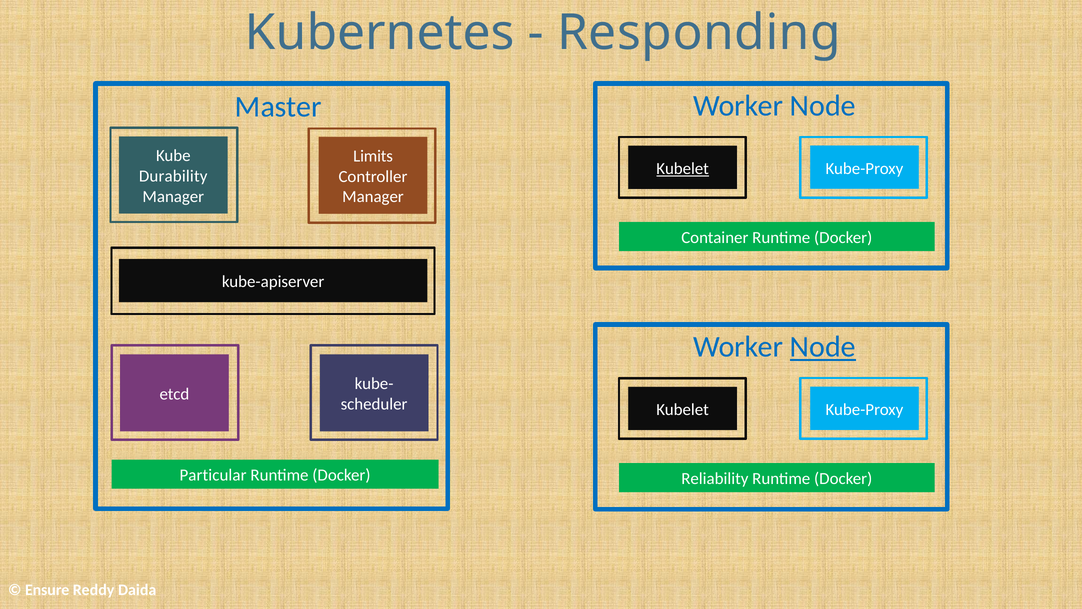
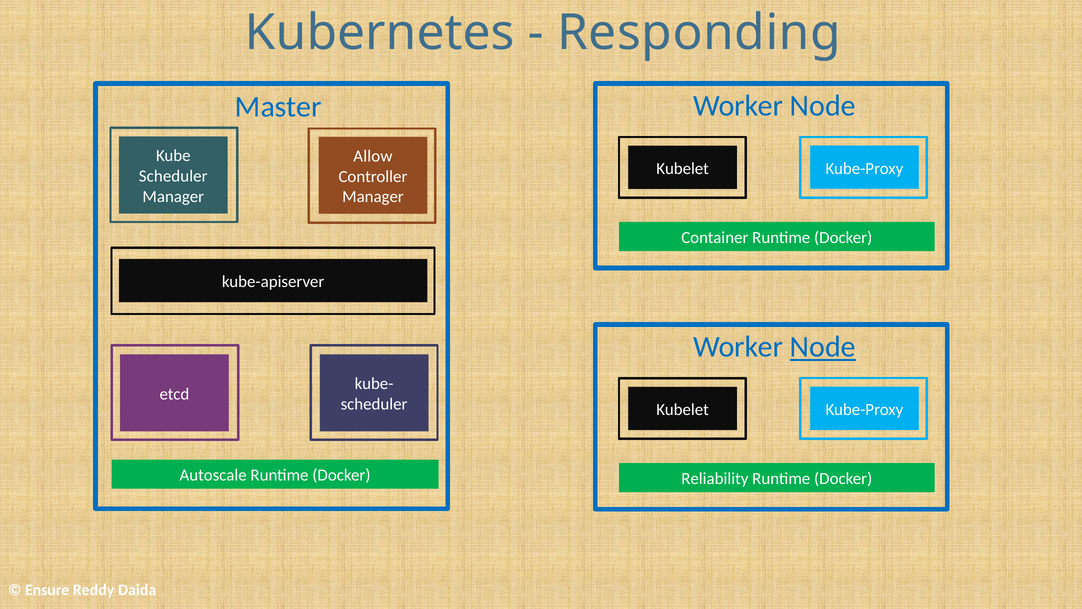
Limits: Limits -> Allow (373, 156)
Kubelet underline: present -> none (683, 168)
Durability: Durability -> Scheduler (173, 176)
Particular: Particular -> Autoscale (213, 475)
